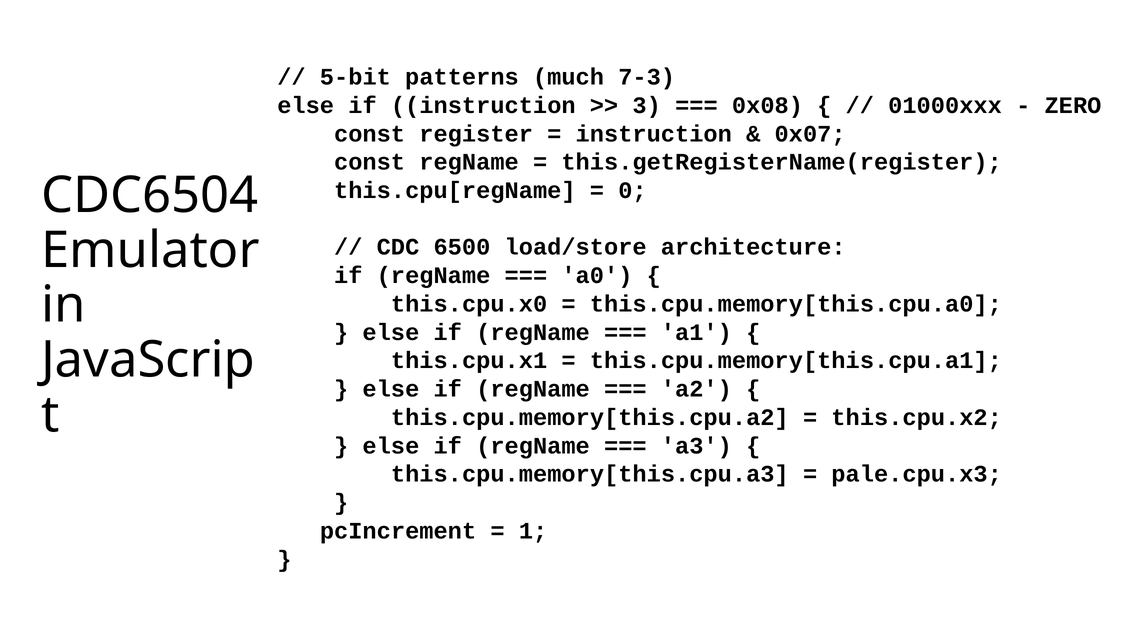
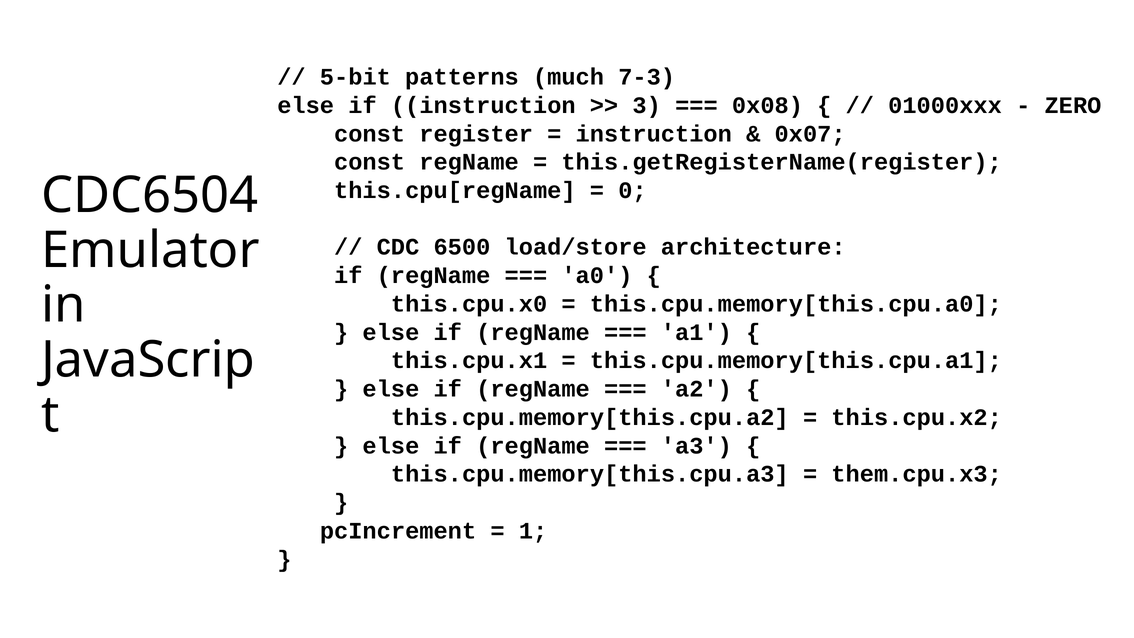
pale.cpu.x3: pale.cpu.x3 -> them.cpu.x3 (917, 474)
